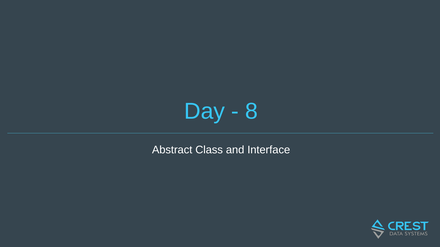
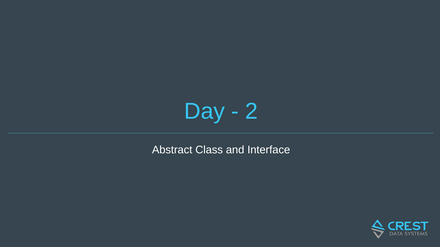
8: 8 -> 2 (252, 112)
